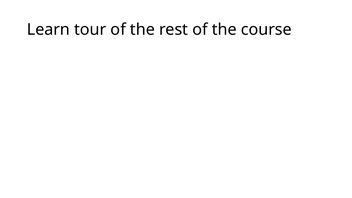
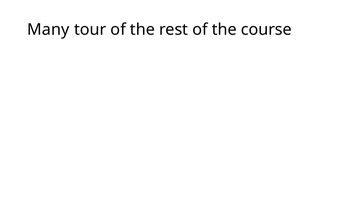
Learn: Learn -> Many (48, 30)
